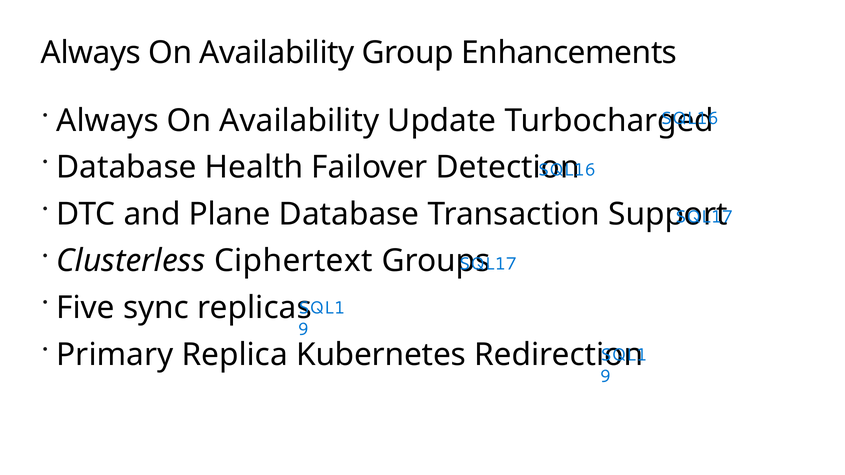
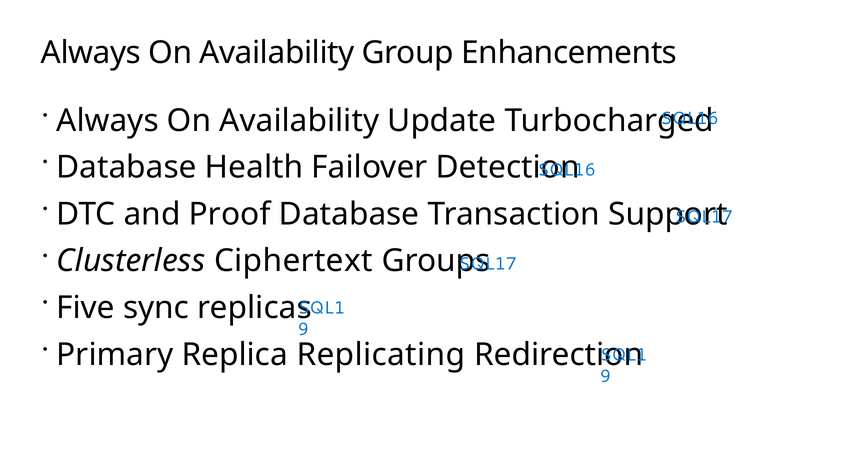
Plane: Plane -> Proof (230, 214)
Kubernetes: Kubernetes -> Replicating (381, 355)
